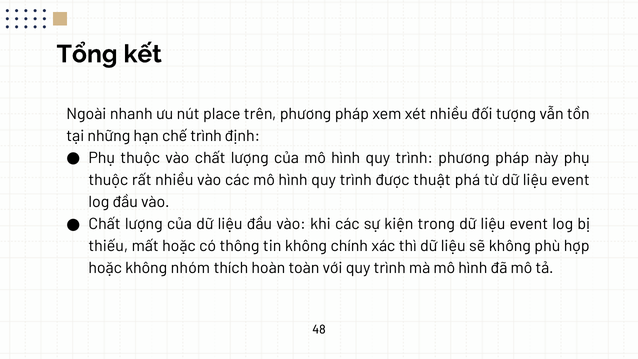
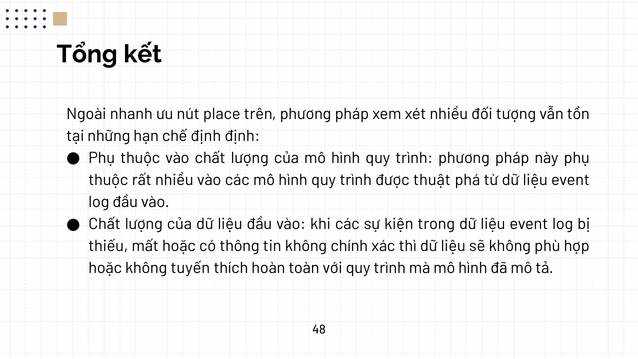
chế trình: trình -> định (206, 136)
nhóm: nhóm -> tuyến (190, 268)
